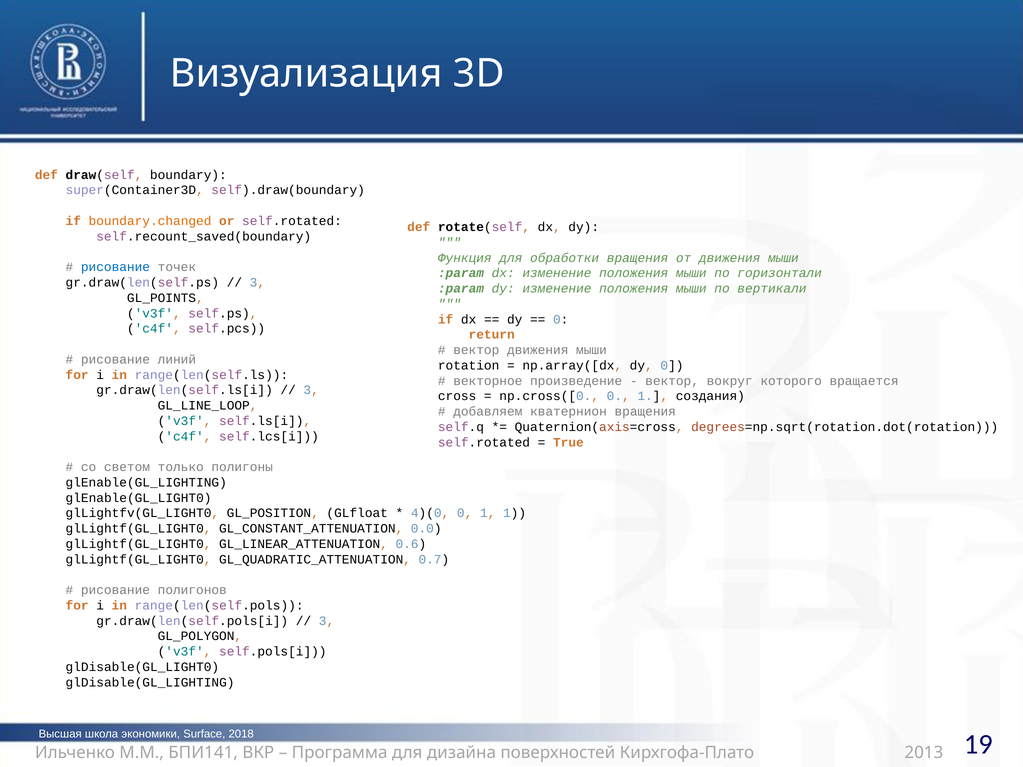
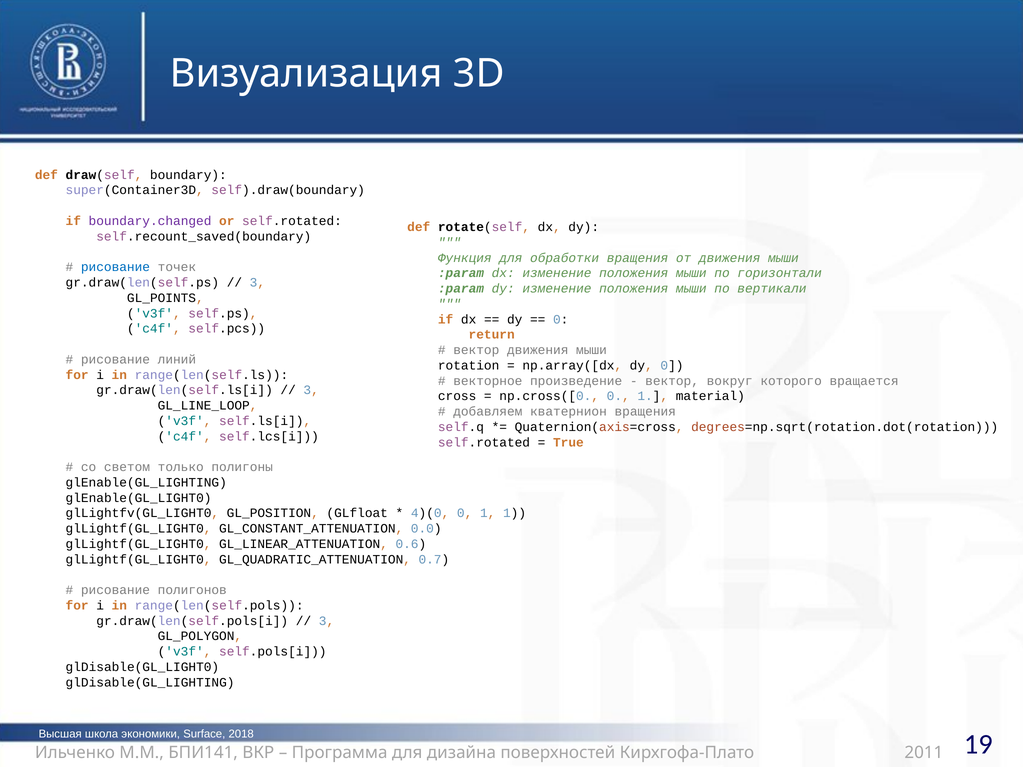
boundary.changed colour: orange -> purple (150, 221)
создания: создания -> material (710, 396)
2013: 2013 -> 2011 (924, 753)
